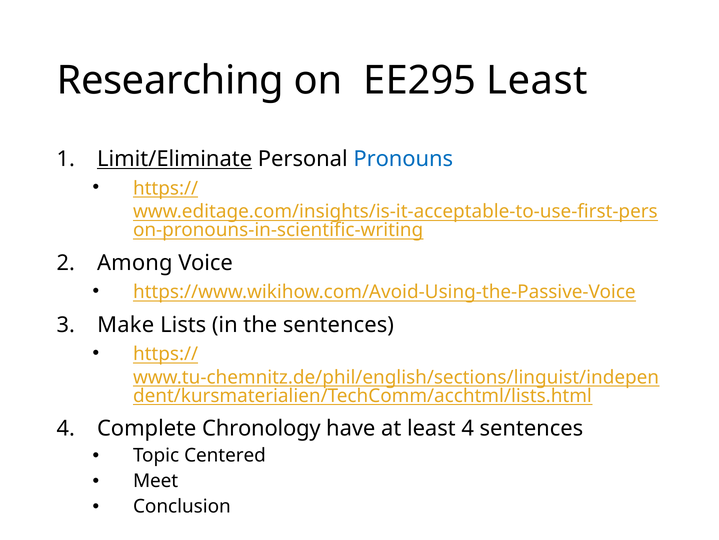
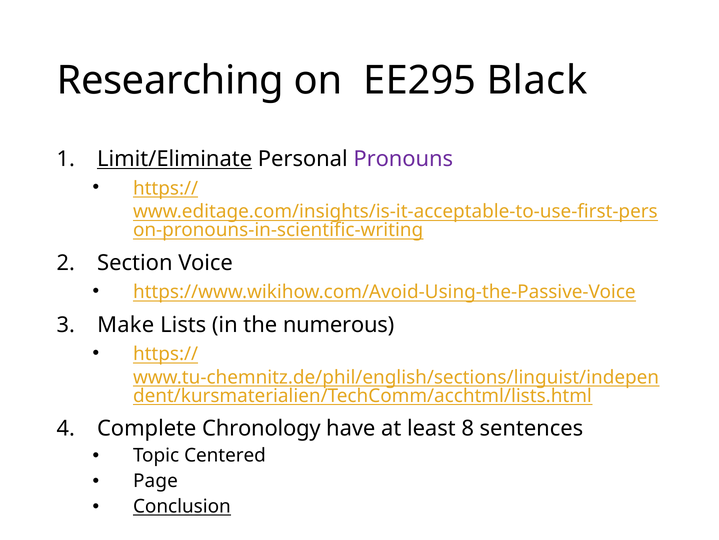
EE295 Least: Least -> Black (537, 81)
Pronouns colour: blue -> purple (403, 159)
Among: Among -> Section (135, 262)
the sentences: sentences -> numerous (339, 324)
least 4: 4 -> 8 (468, 428)
Meet: Meet -> Page (155, 481)
Conclusion underline: none -> present (182, 506)
